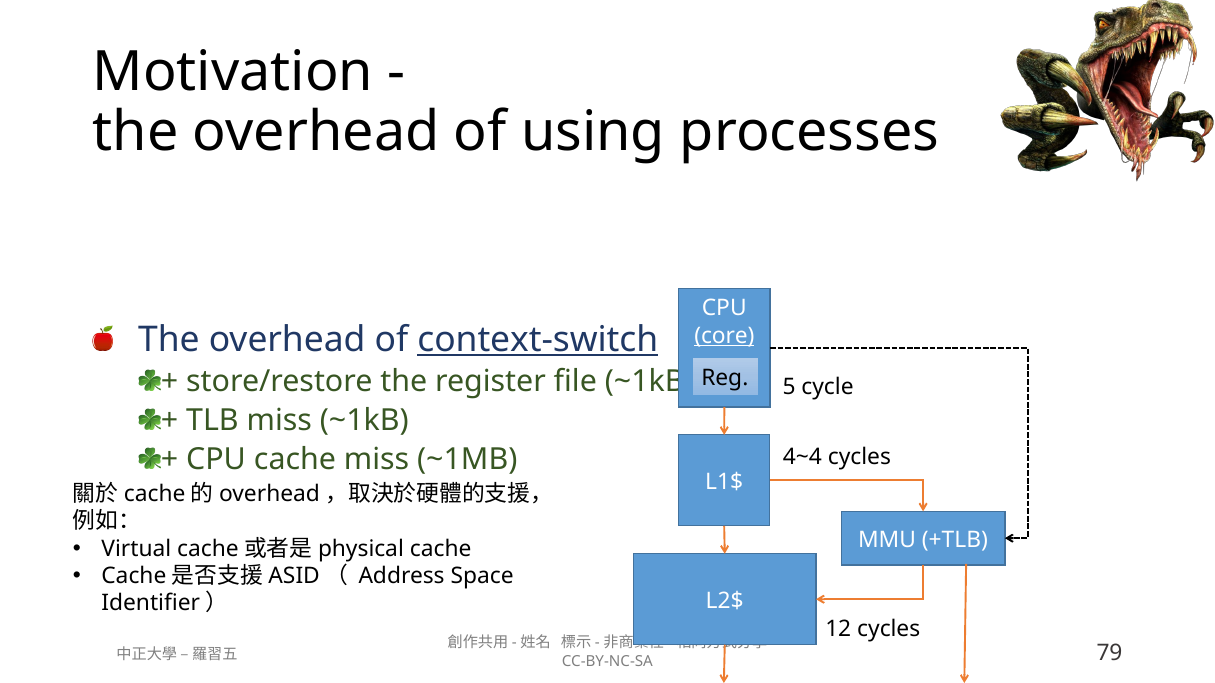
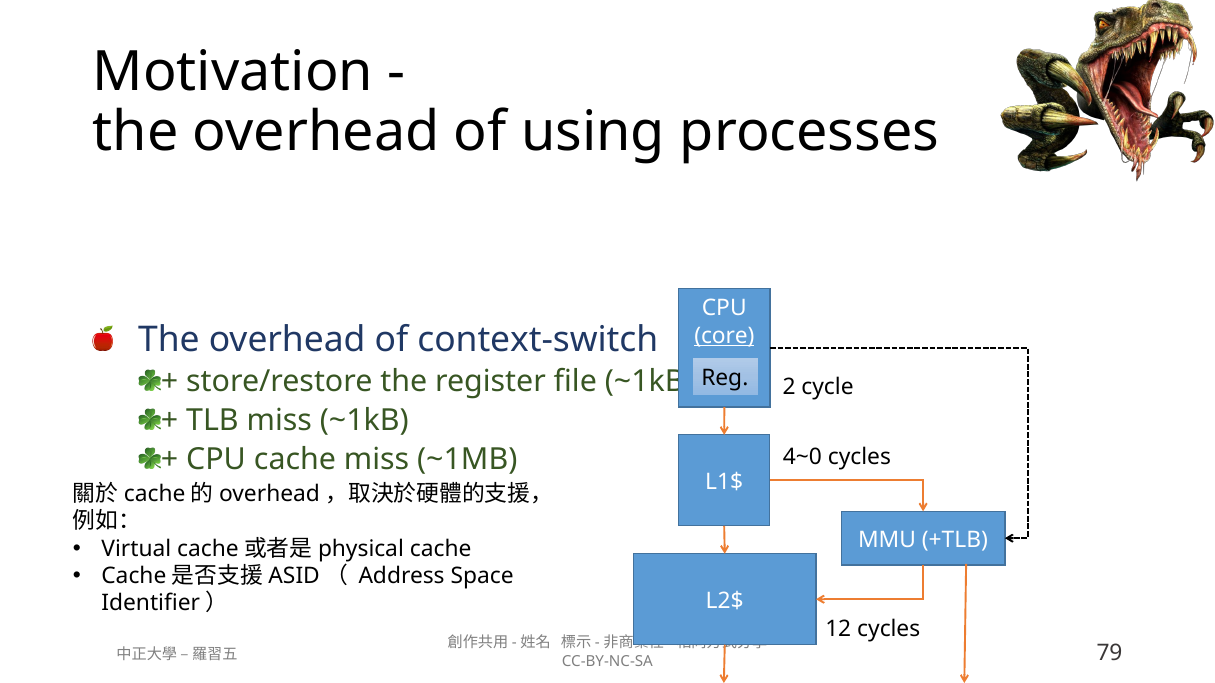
context-switch underline: present -> none (538, 340)
5: 5 -> 2 (789, 388)
4~4: 4~4 -> 4~0 (802, 458)
